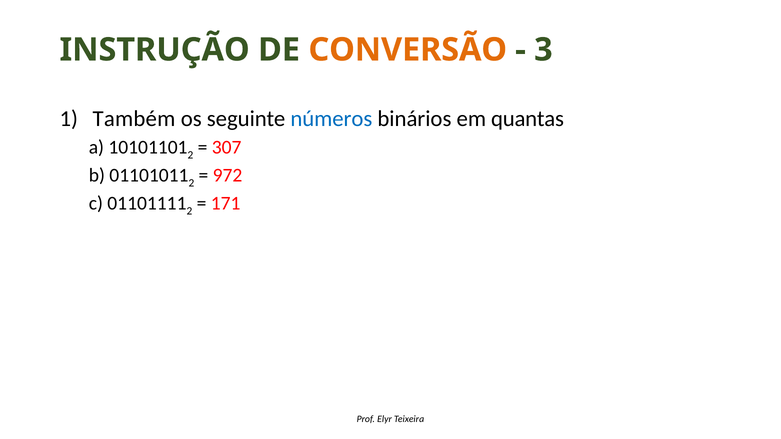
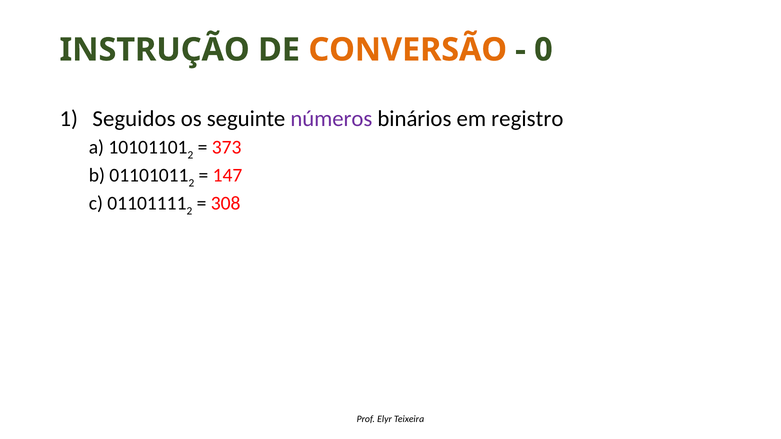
3: 3 -> 0 (543, 50)
Também: Também -> Seguidos (134, 119)
números colour: blue -> purple (331, 119)
quantas: quantas -> registro (527, 119)
307: 307 -> 373 (227, 148)
972: 972 -> 147 (228, 176)
171: 171 -> 308 (226, 204)
